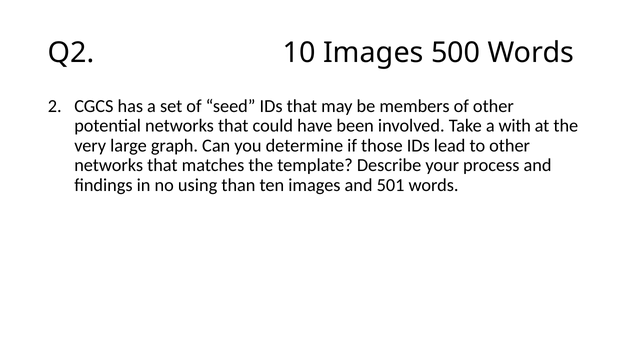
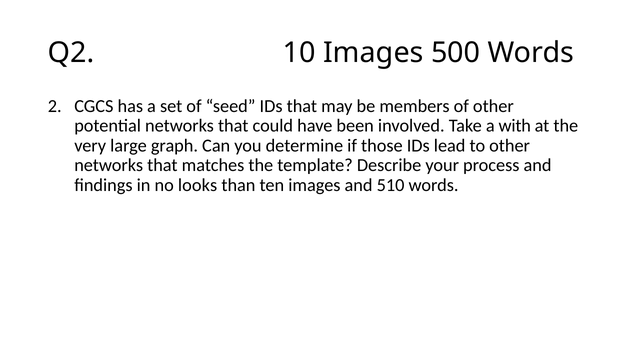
using: using -> looks (198, 185)
501: 501 -> 510 (391, 185)
